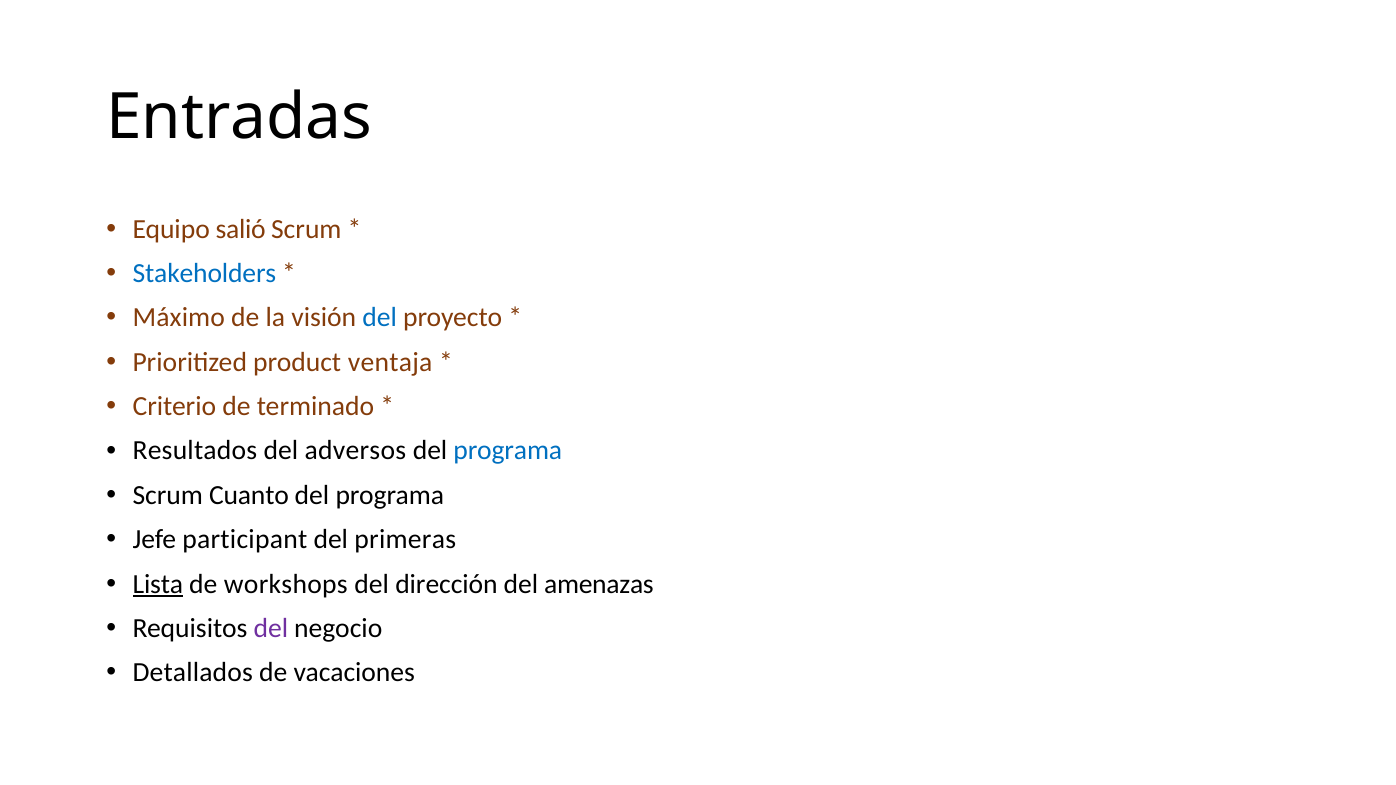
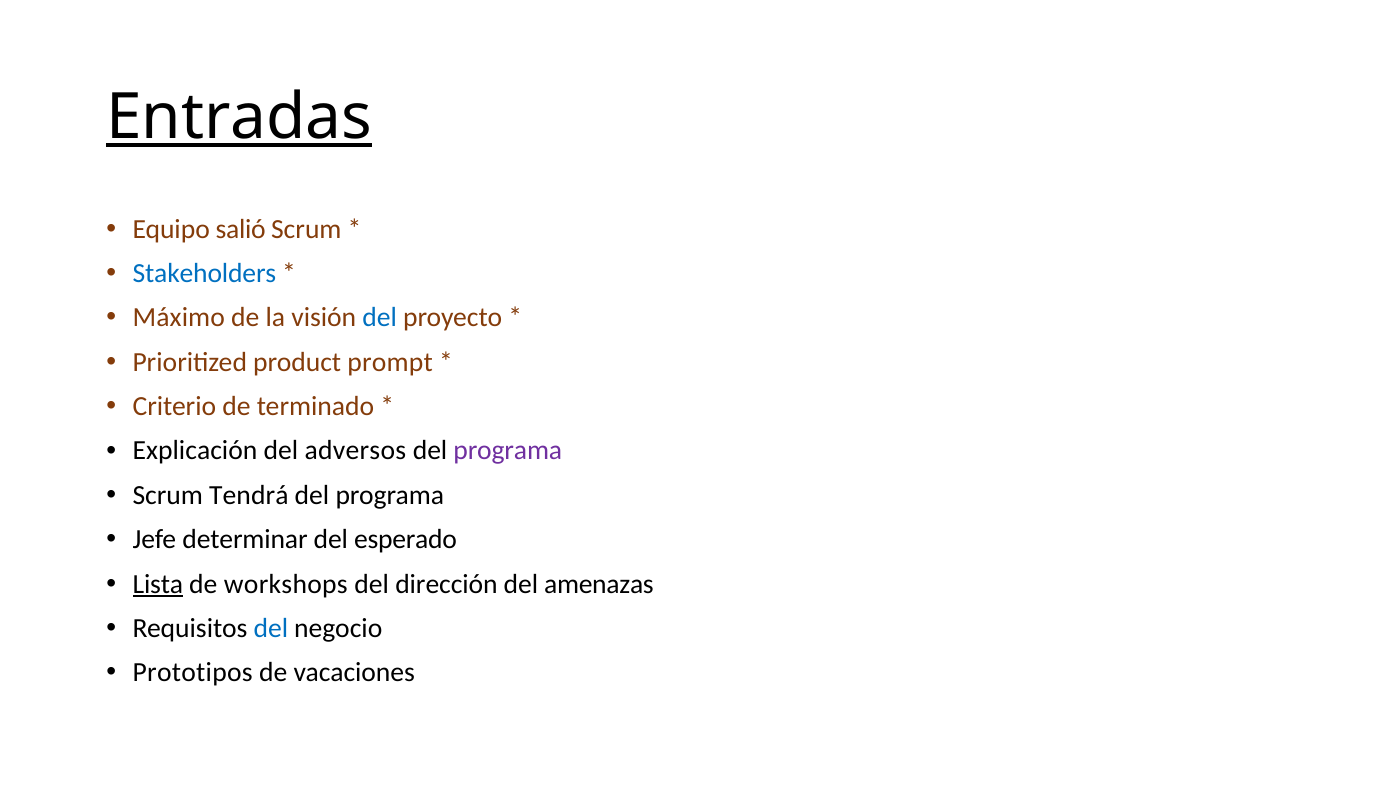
Entradas underline: none -> present (239, 117)
ventaja: ventaja -> prompt (390, 362)
Resultados: Resultados -> Explicación (195, 451)
programa colour: blue -> purple (508, 451)
Cuanto: Cuanto -> Tendrá (249, 495)
participant: participant -> determinar (245, 540)
primeras: primeras -> esperado (406, 540)
del colour: purple -> blue (271, 629)
Detallados: Detallados -> Prototipos (193, 673)
